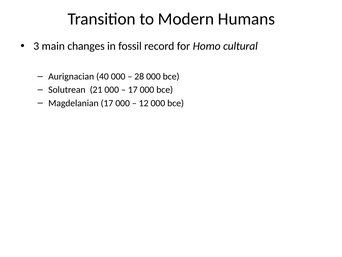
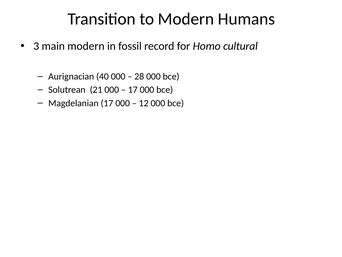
main changes: changes -> modern (86, 46)
